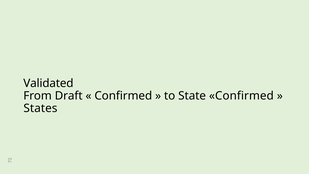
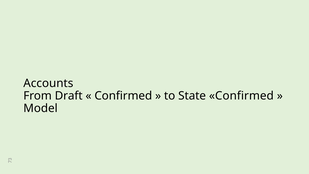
Validated: Validated -> Accounts (48, 83)
States: States -> Model (40, 108)
